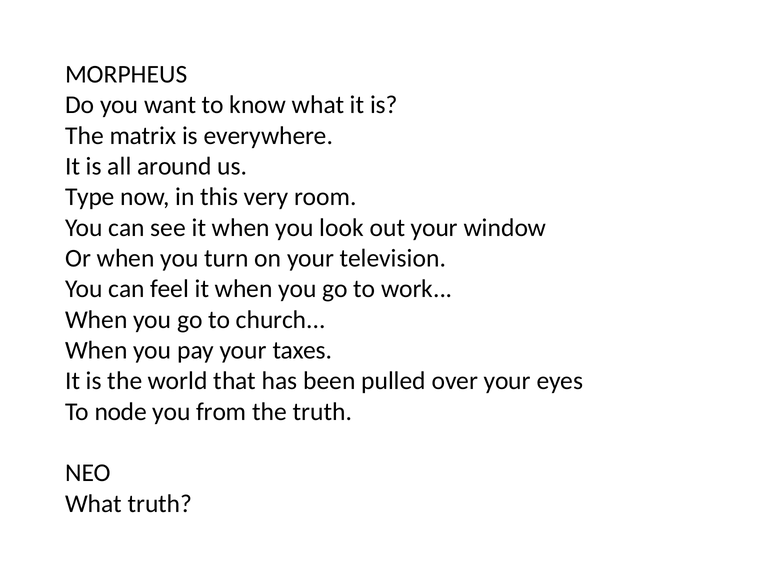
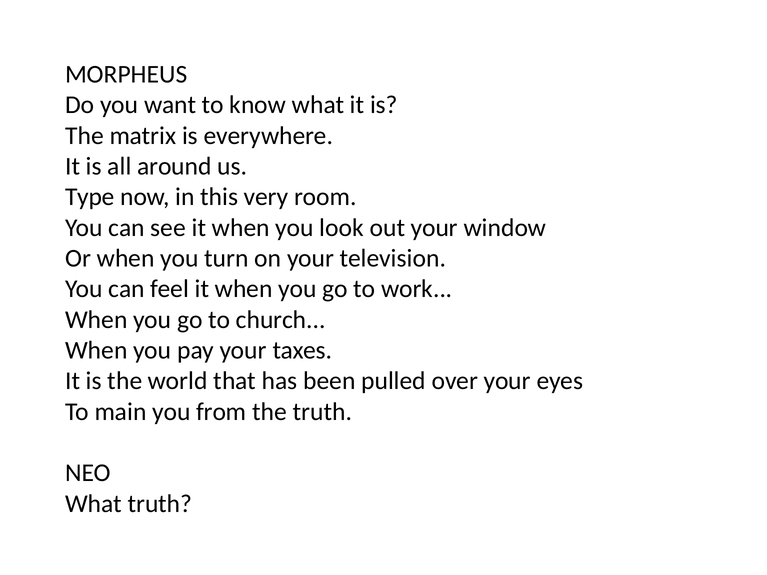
node: node -> main (121, 412)
